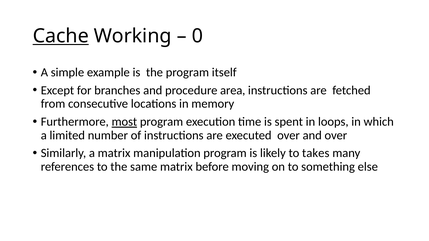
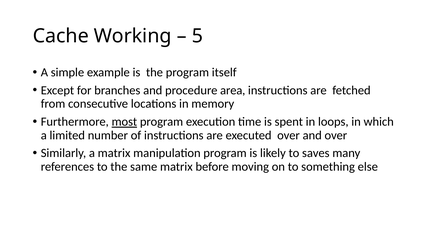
Cache underline: present -> none (61, 36)
0: 0 -> 5 (197, 36)
takes: takes -> saves (316, 153)
